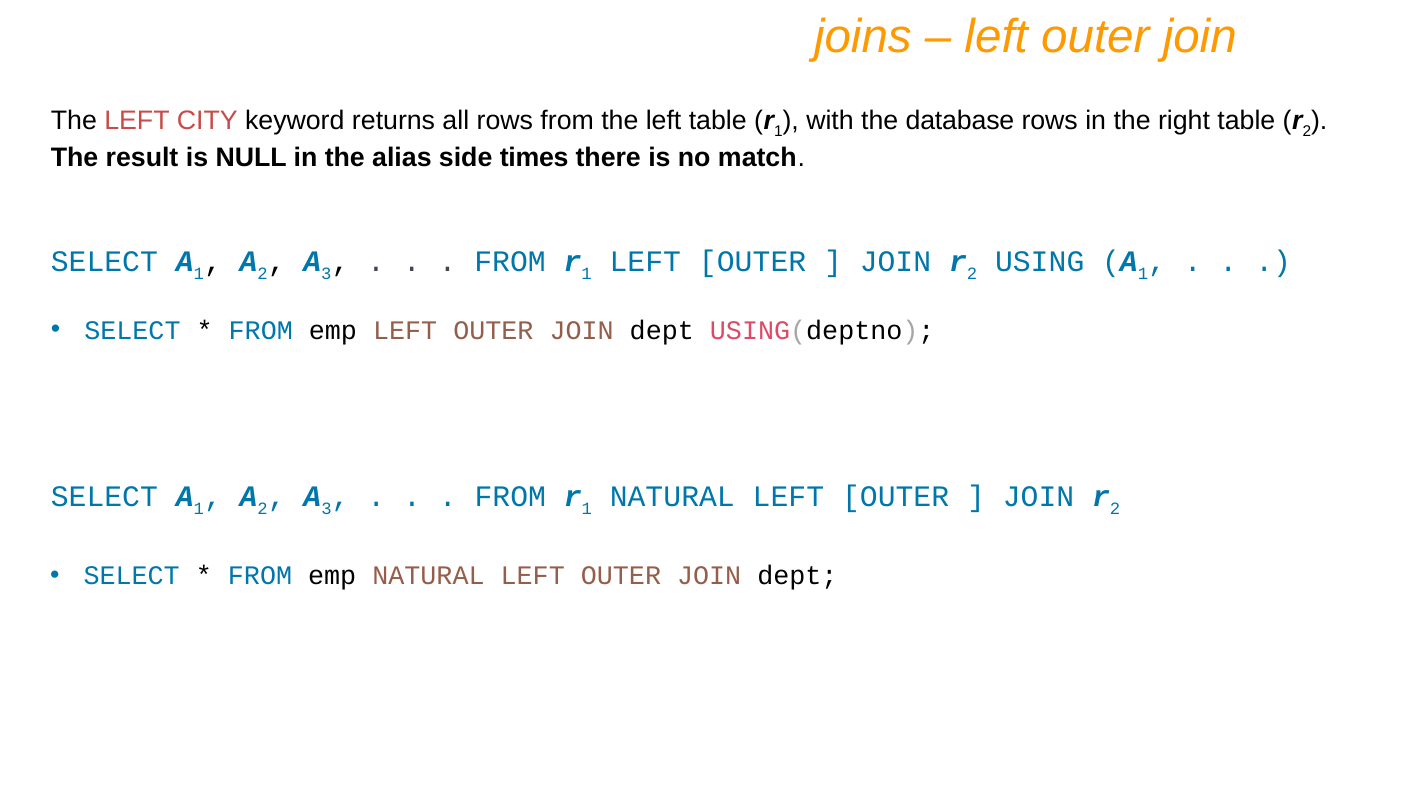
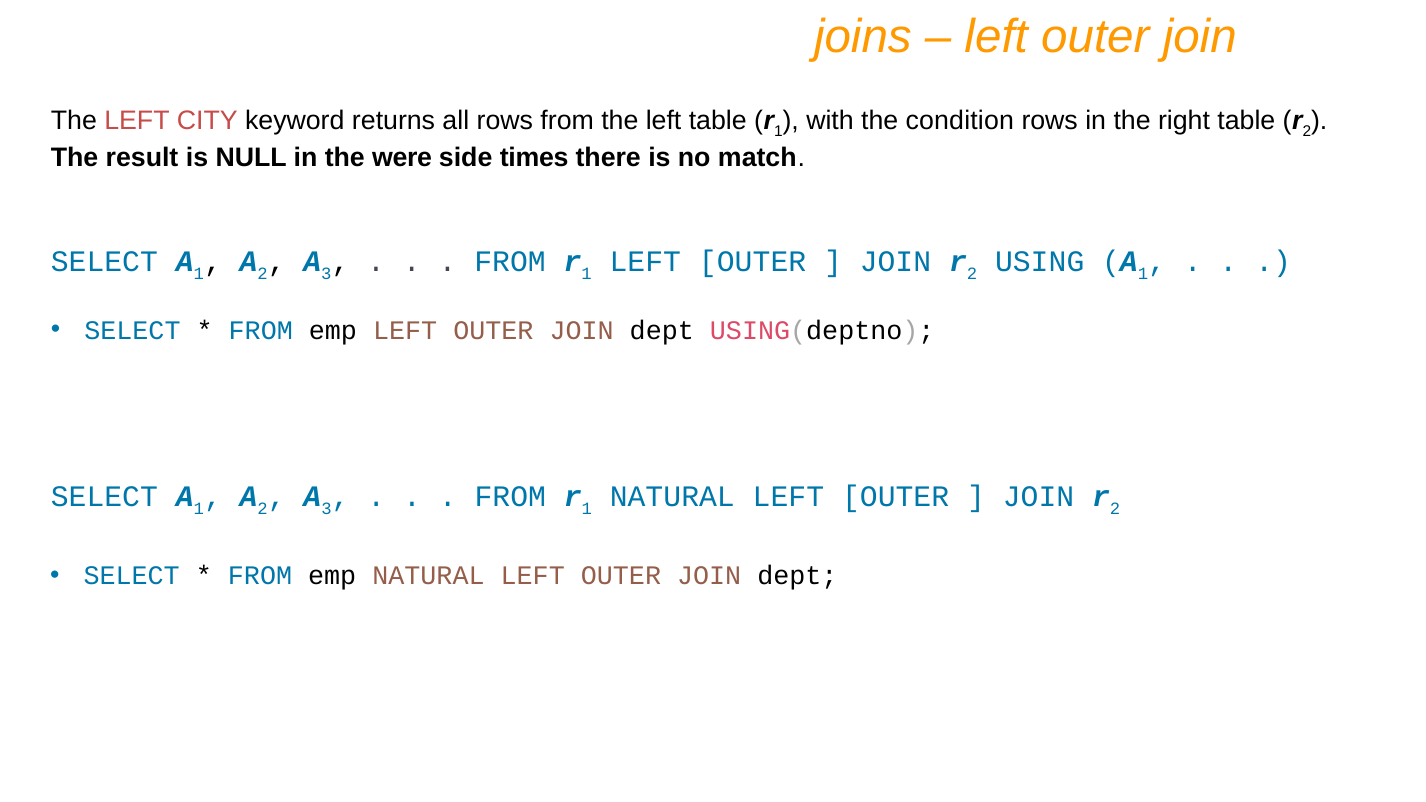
database: database -> condition (960, 121)
alias: alias -> were (402, 158)
